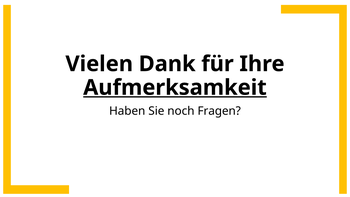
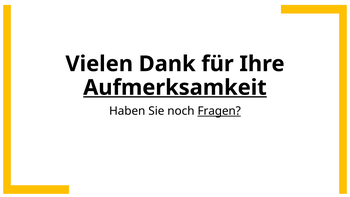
Fragen underline: none -> present (219, 111)
